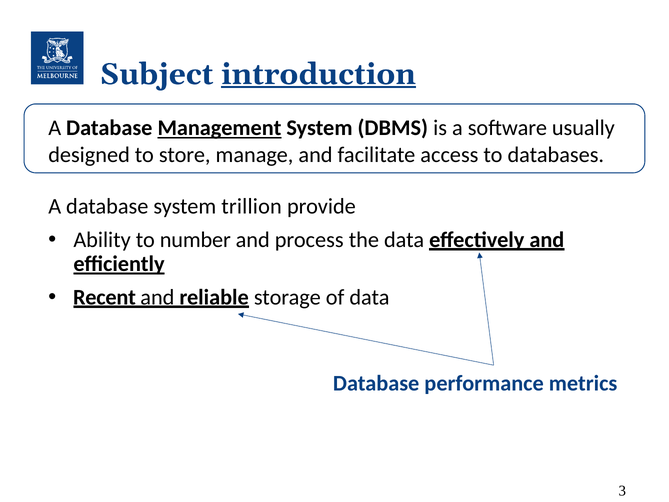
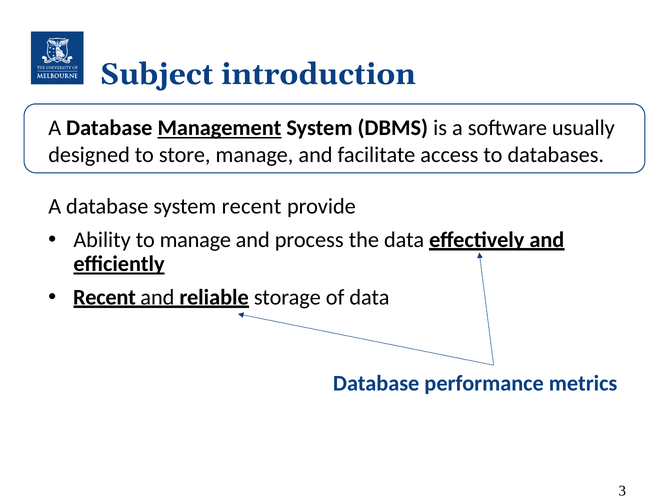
introduction underline: present -> none (318, 74)
system trillion: trillion -> recent (252, 206)
to number: number -> manage (195, 240)
